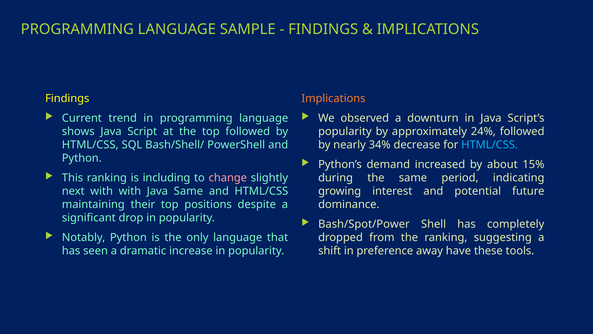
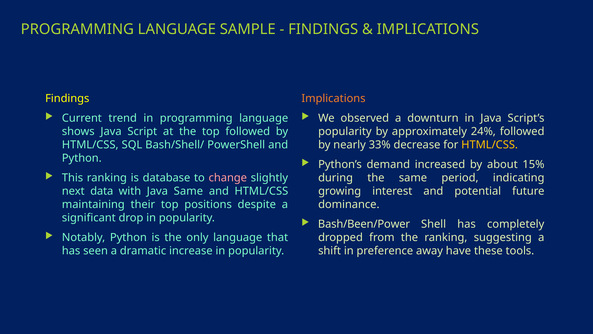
34%: 34% -> 33% (380, 145)
HTML/CSS colour: light blue -> yellow (490, 145)
including: including -> database (166, 178)
next with: with -> data (102, 191)
Bash/Spot/Power: Bash/Spot/Power -> Bash/Been/Power (364, 224)
